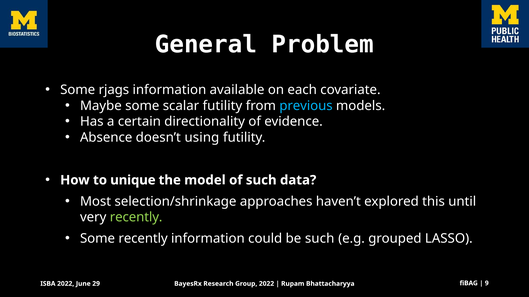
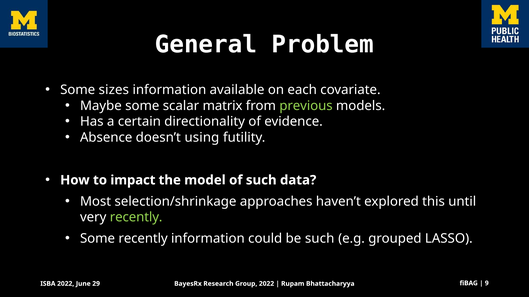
rjags: rjags -> sizes (114, 90)
scalar futility: futility -> matrix (223, 106)
previous colour: light blue -> light green (306, 106)
unique: unique -> impact (133, 180)
